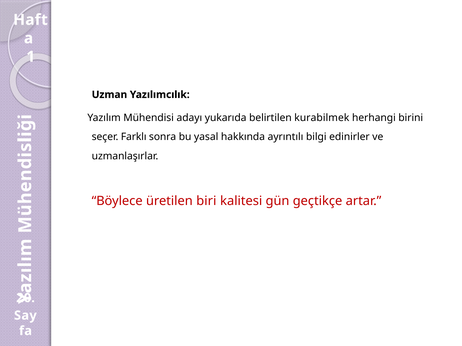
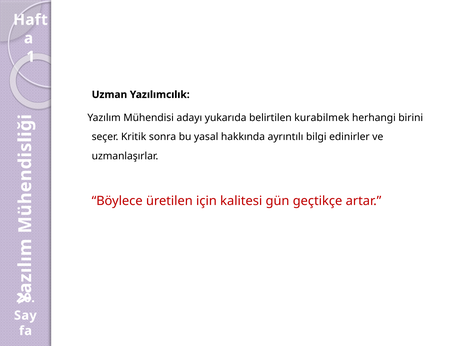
Farklı: Farklı -> Kritik (134, 137)
biri: biri -> için (206, 201)
